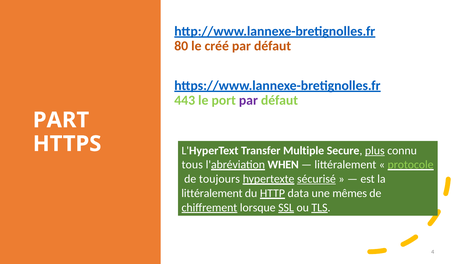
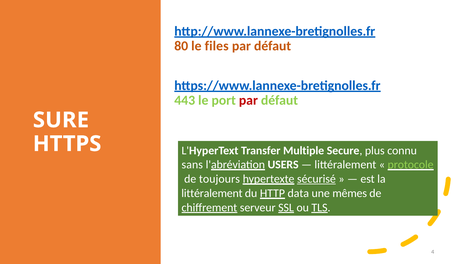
créé: créé -> files (217, 46)
par colour: purple -> red (248, 101)
PART: PART -> SURE (61, 120)
plus underline: present -> none (375, 151)
tous: tous -> sans (192, 165)
WHEN: WHEN -> USERS (283, 165)
lorsque: lorsque -> serveur (258, 208)
